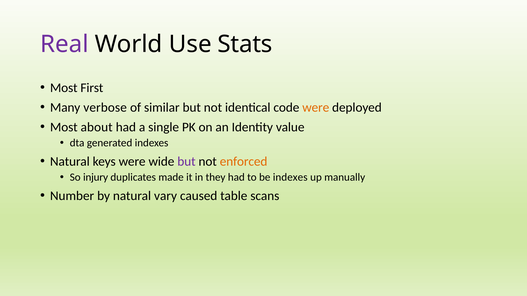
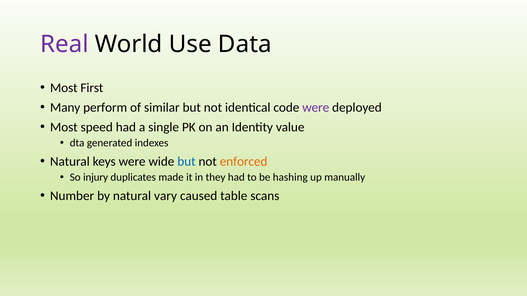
Stats: Stats -> Data (245, 44)
verbose: verbose -> perform (105, 108)
were colour: orange -> purple (316, 108)
about: about -> speed (97, 127)
but colour: purple -> blue (186, 162)
be indexes: indexes -> hashing (290, 177)
